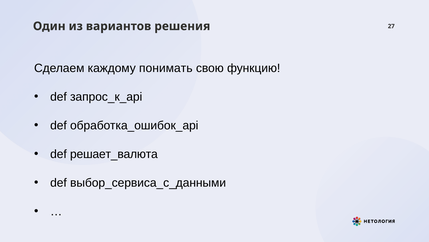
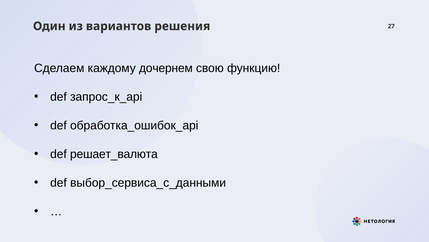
понимать: понимать -> дочернем (166, 68)
